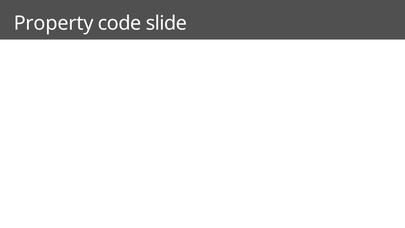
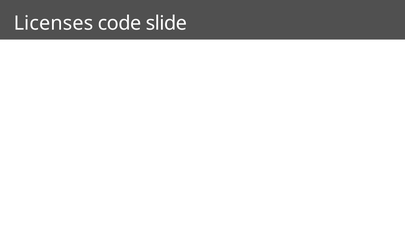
Property: Property -> Licenses (53, 23)
